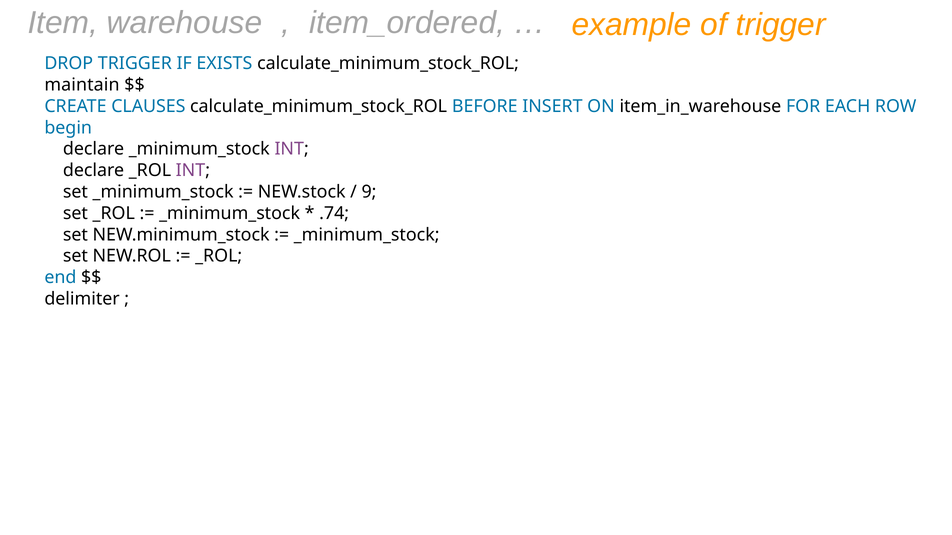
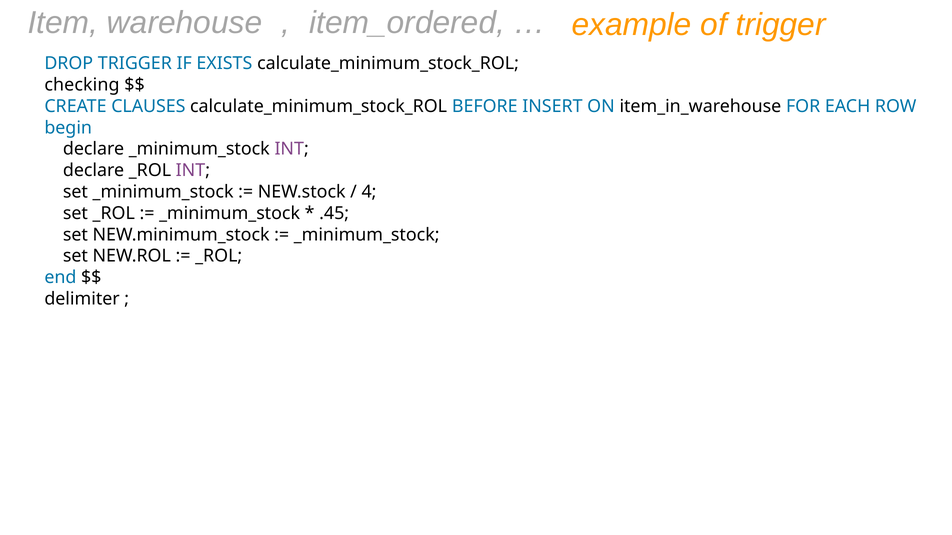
maintain: maintain -> checking (82, 85)
9: 9 -> 4 (369, 192)
.74: .74 -> .45 (334, 213)
